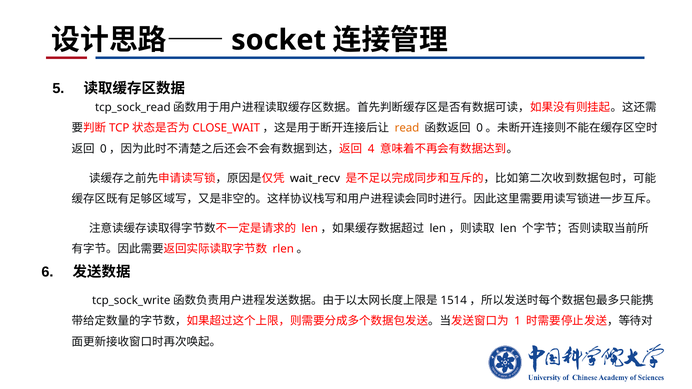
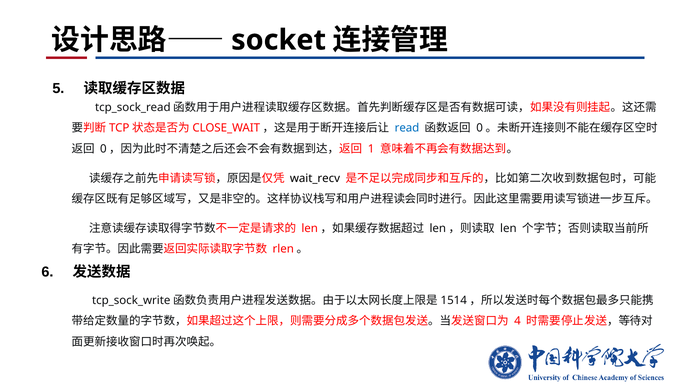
read colour: orange -> blue (407, 128)
4: 4 -> 1 (371, 149)
1: 1 -> 4 (518, 321)
